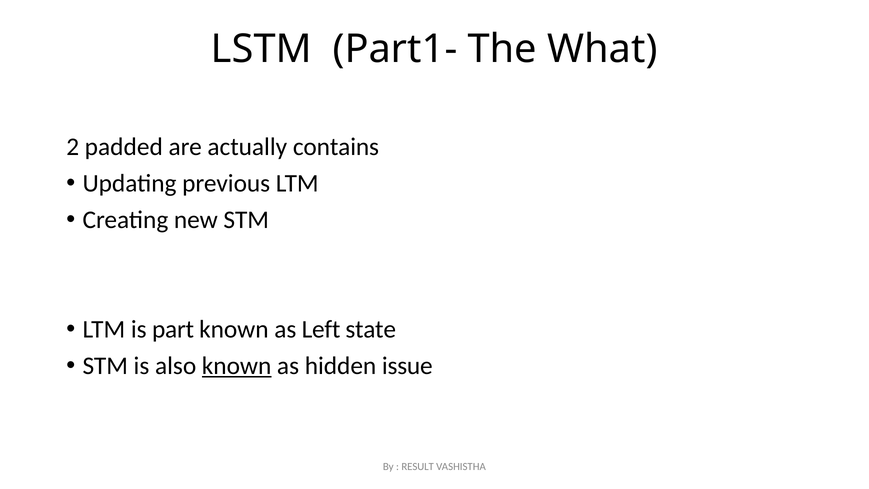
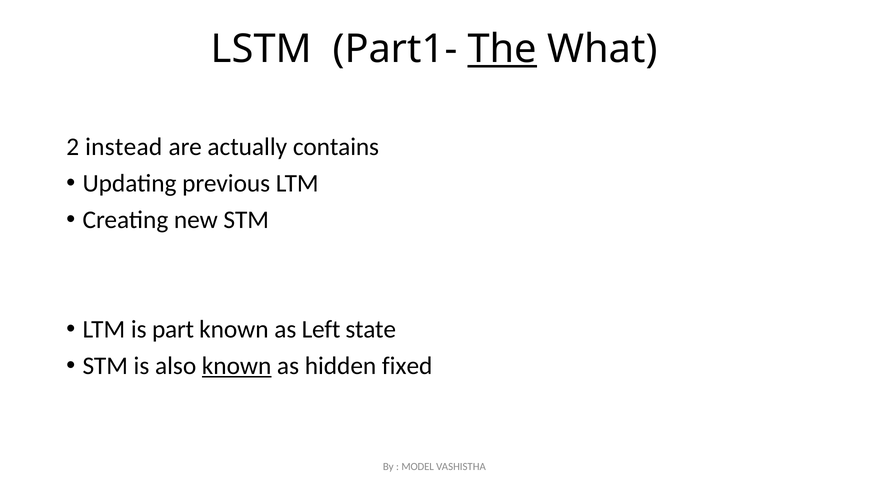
The underline: none -> present (502, 49)
padded: padded -> instead (124, 147)
issue: issue -> fixed (407, 366)
RESULT: RESULT -> MODEL (418, 467)
